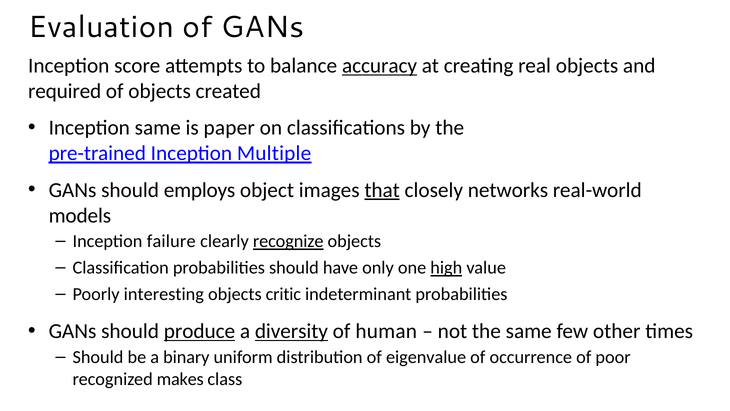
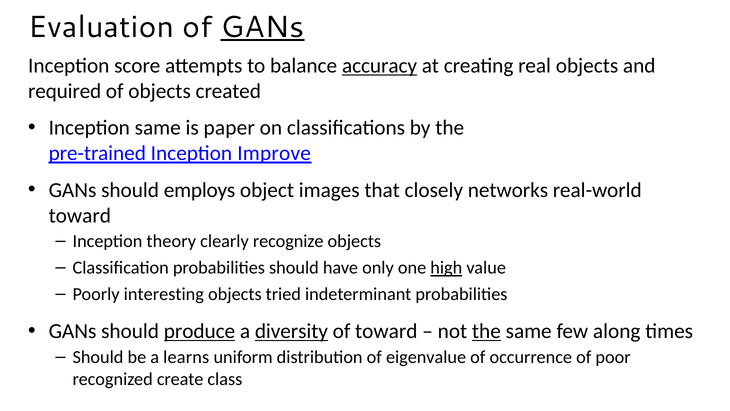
GANs underline: none -> present (263, 27)
Multiple: Multiple -> Improve (274, 153)
that underline: present -> none (382, 190)
models: models -> toward (80, 215)
failure: failure -> theory (171, 241)
recognize underline: present -> none (288, 241)
critic: critic -> tried (283, 294)
of human: human -> toward (386, 331)
the underline: none -> present (486, 331)
other: other -> along (617, 331)
binary: binary -> learns (186, 357)
makes: makes -> create (180, 379)
